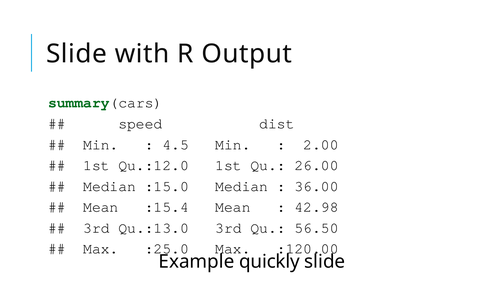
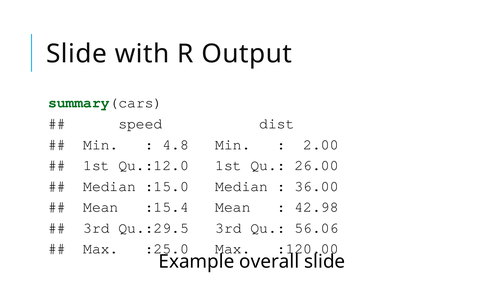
4.5: 4.5 -> 4.8 (176, 145)
Qu.:13.0: Qu.:13.0 -> Qu.:29.5 (154, 228)
56.50: 56.50 -> 56.06 (317, 228)
quickly: quickly -> overall (269, 262)
